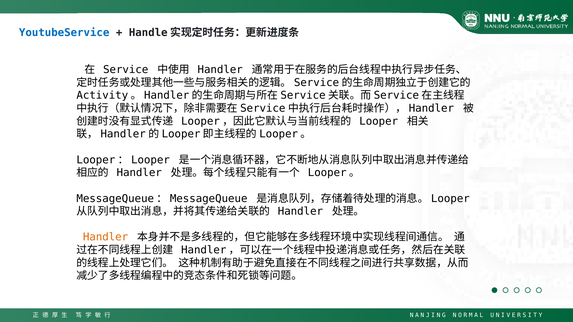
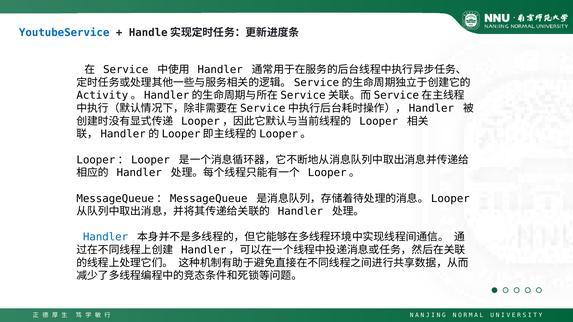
Handler colour: orange -> blue (106, 237)
